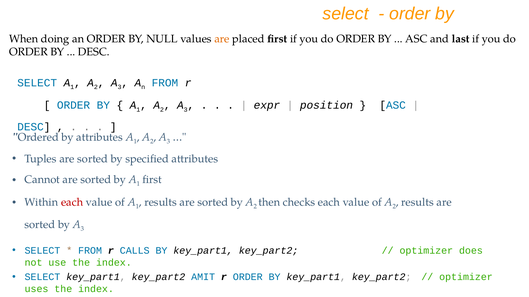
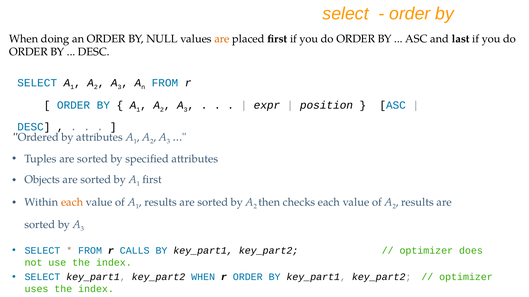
Cannot: Cannot -> Objects (42, 180)
each colour: red -> orange (72, 202)
key_part2 AMIT: AMIT -> WHEN (203, 278)
